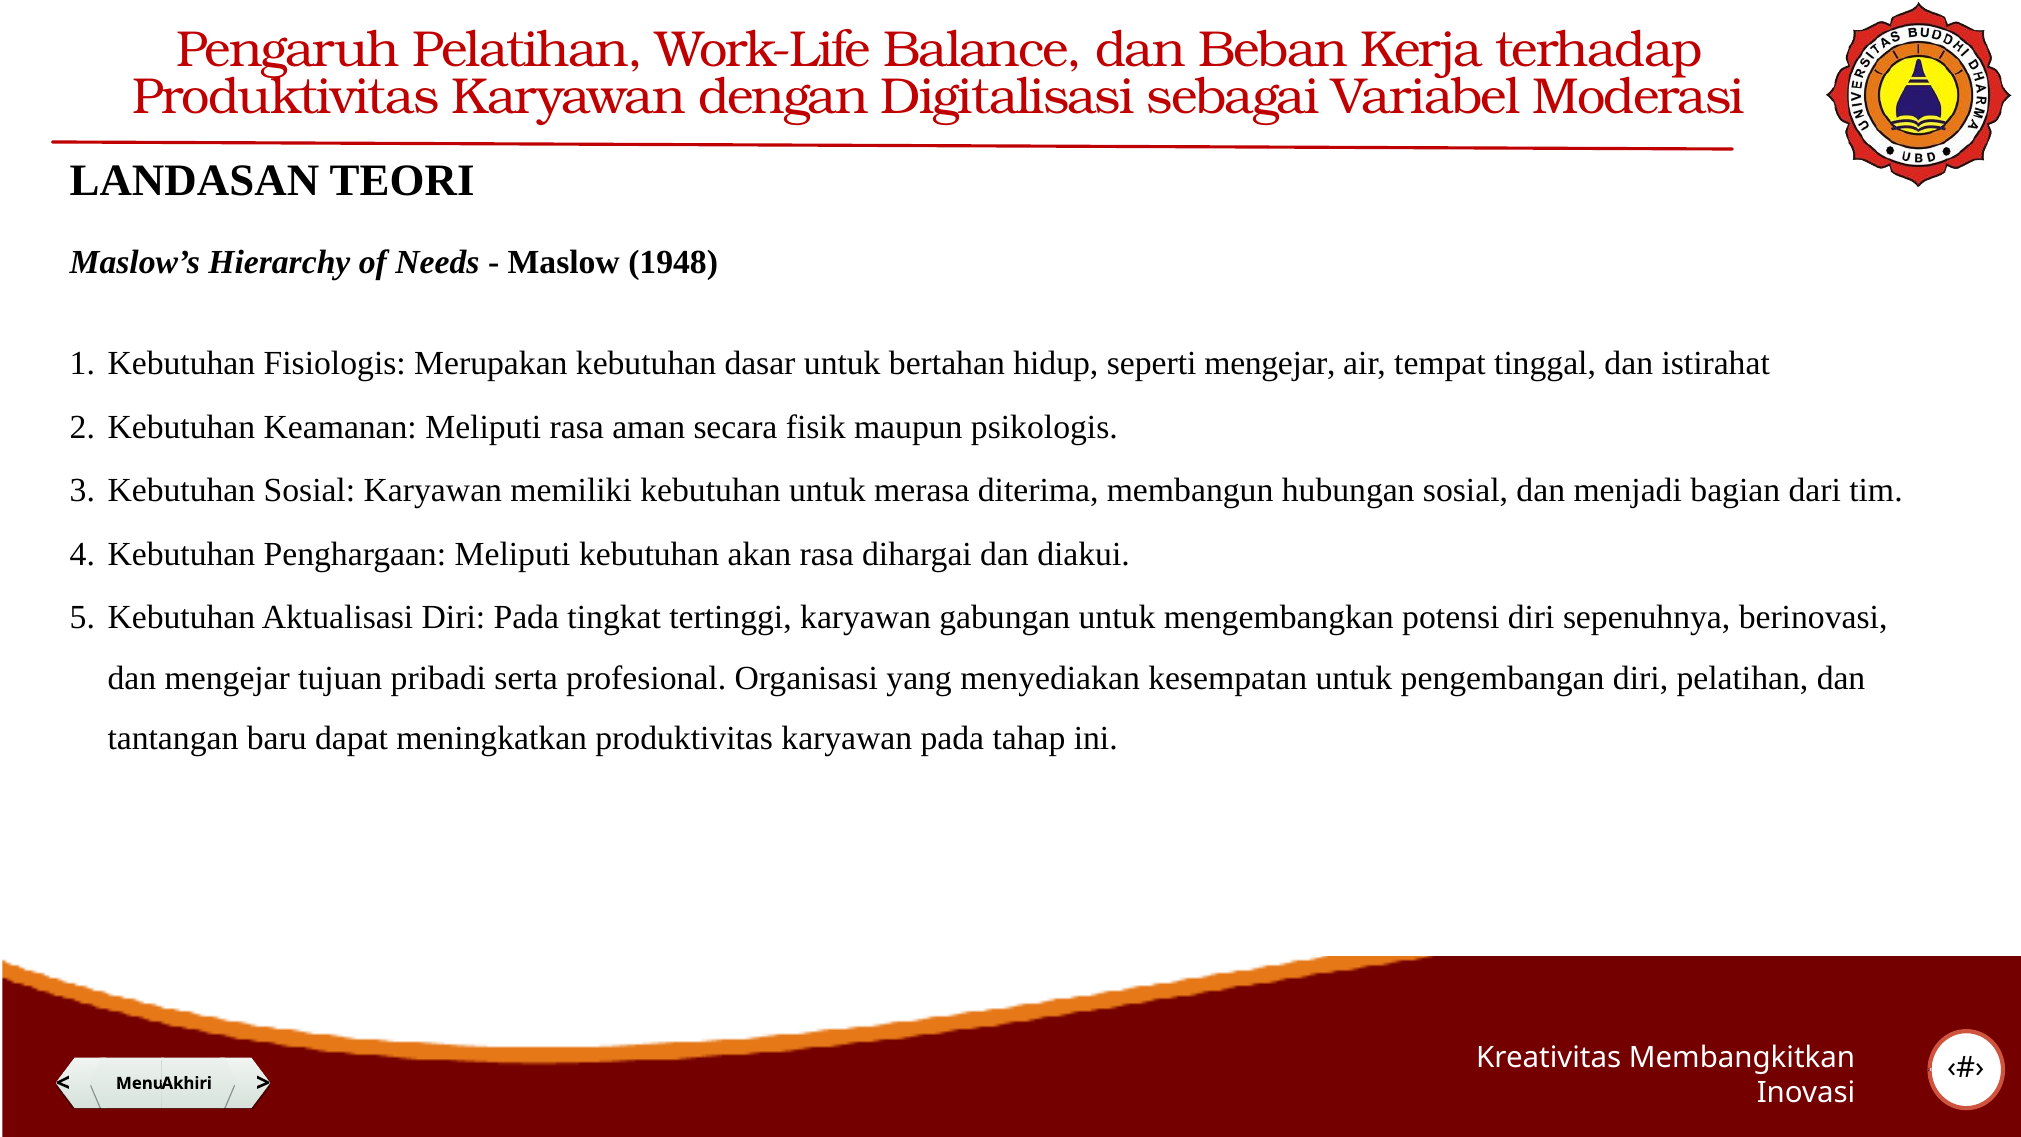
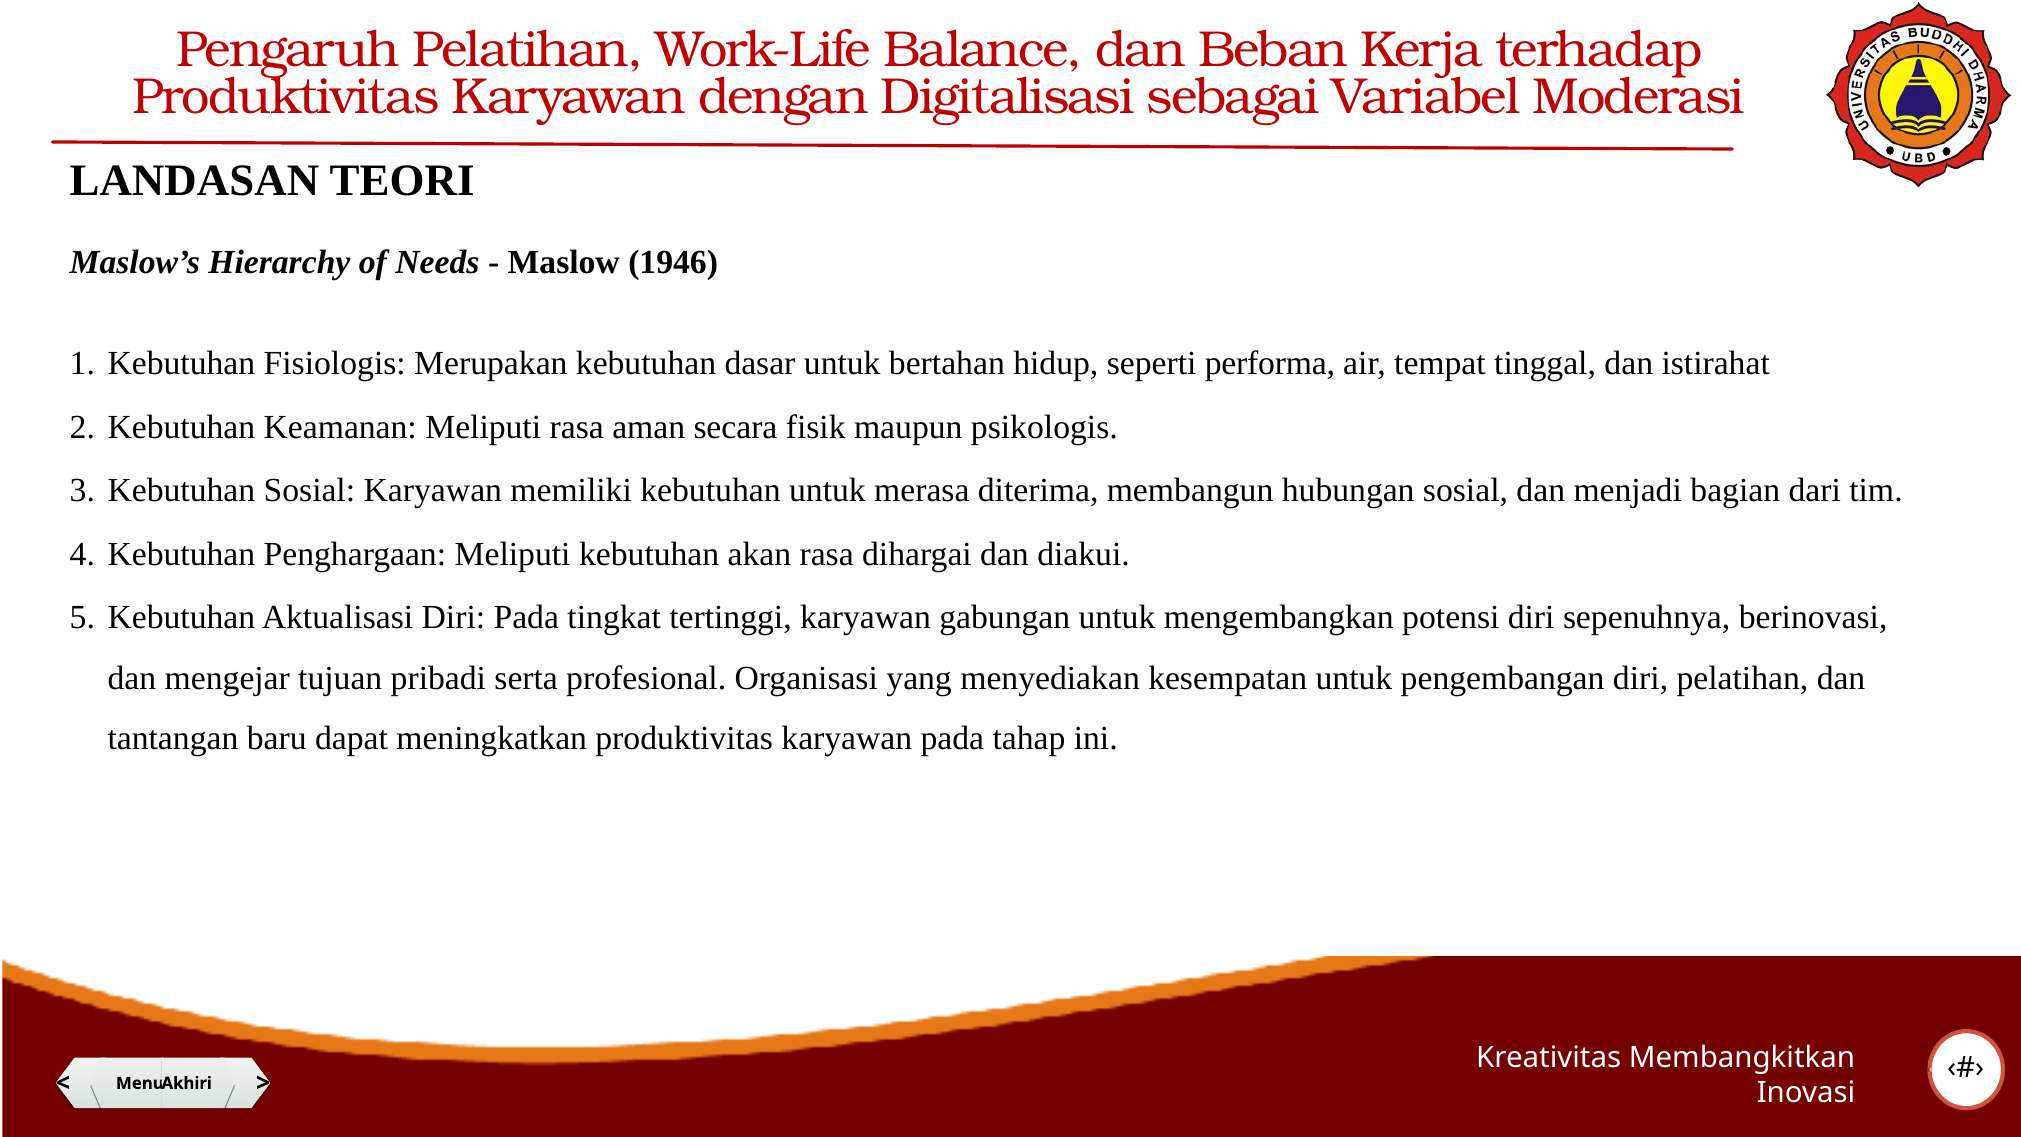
1948: 1948 -> 1946 (673, 262)
seperti mengejar: mengejar -> performa (1270, 363)
